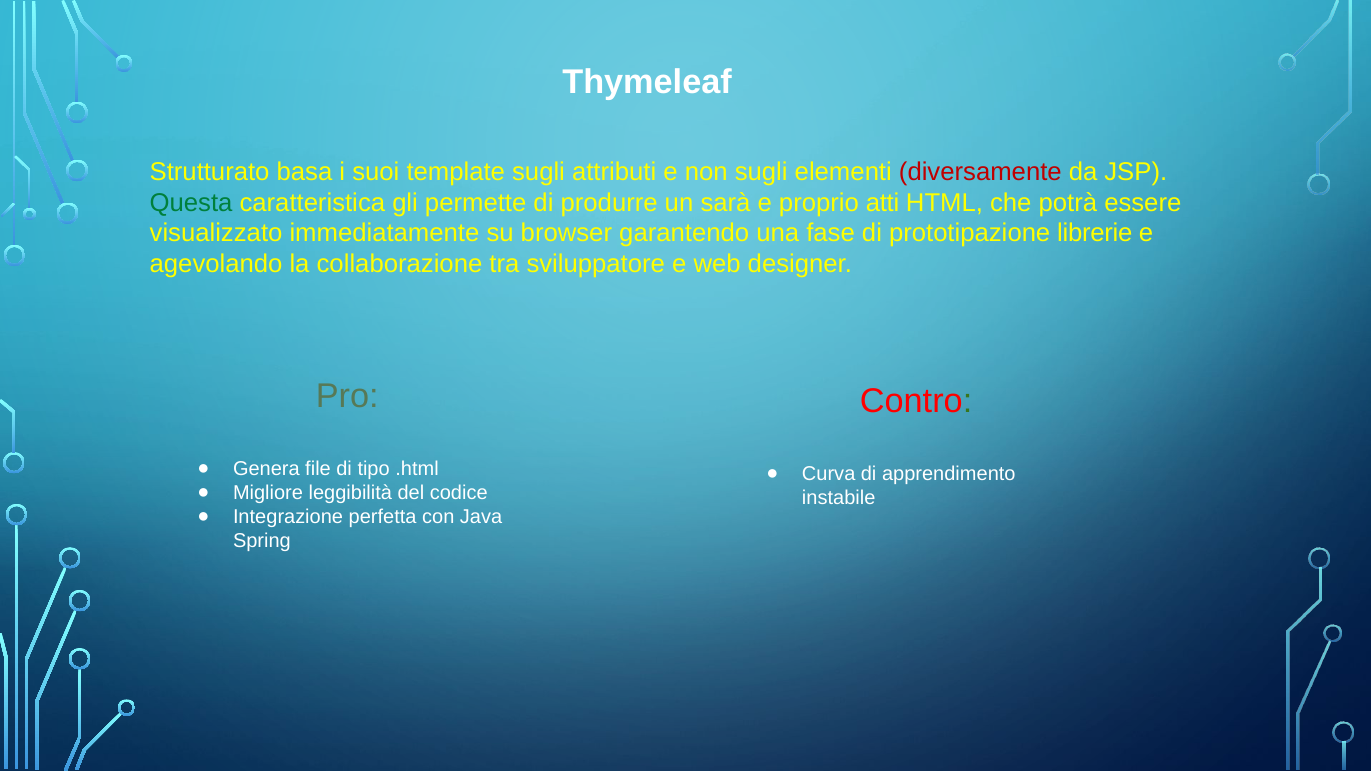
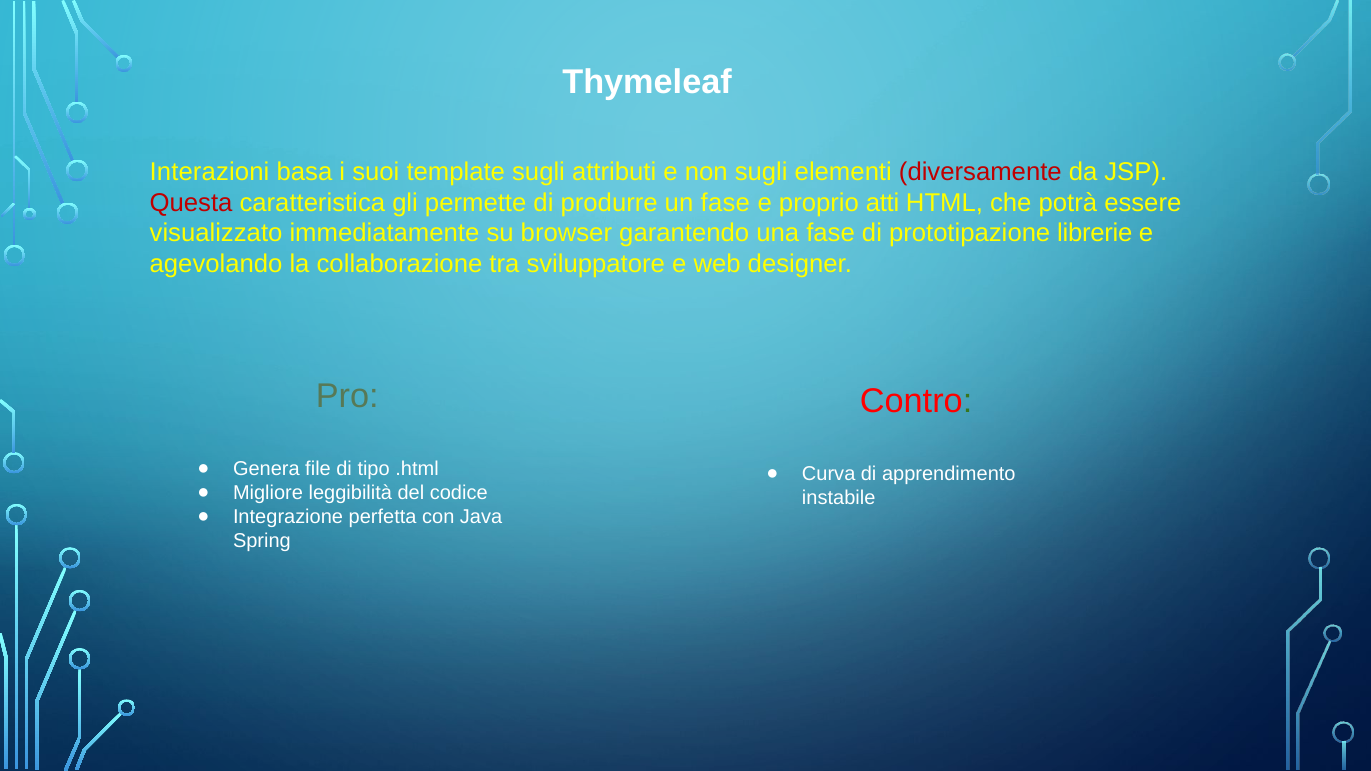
Strutturato: Strutturato -> Interazioni (210, 172)
Questa colour: green -> red (191, 203)
un sarà: sarà -> fase (725, 203)
